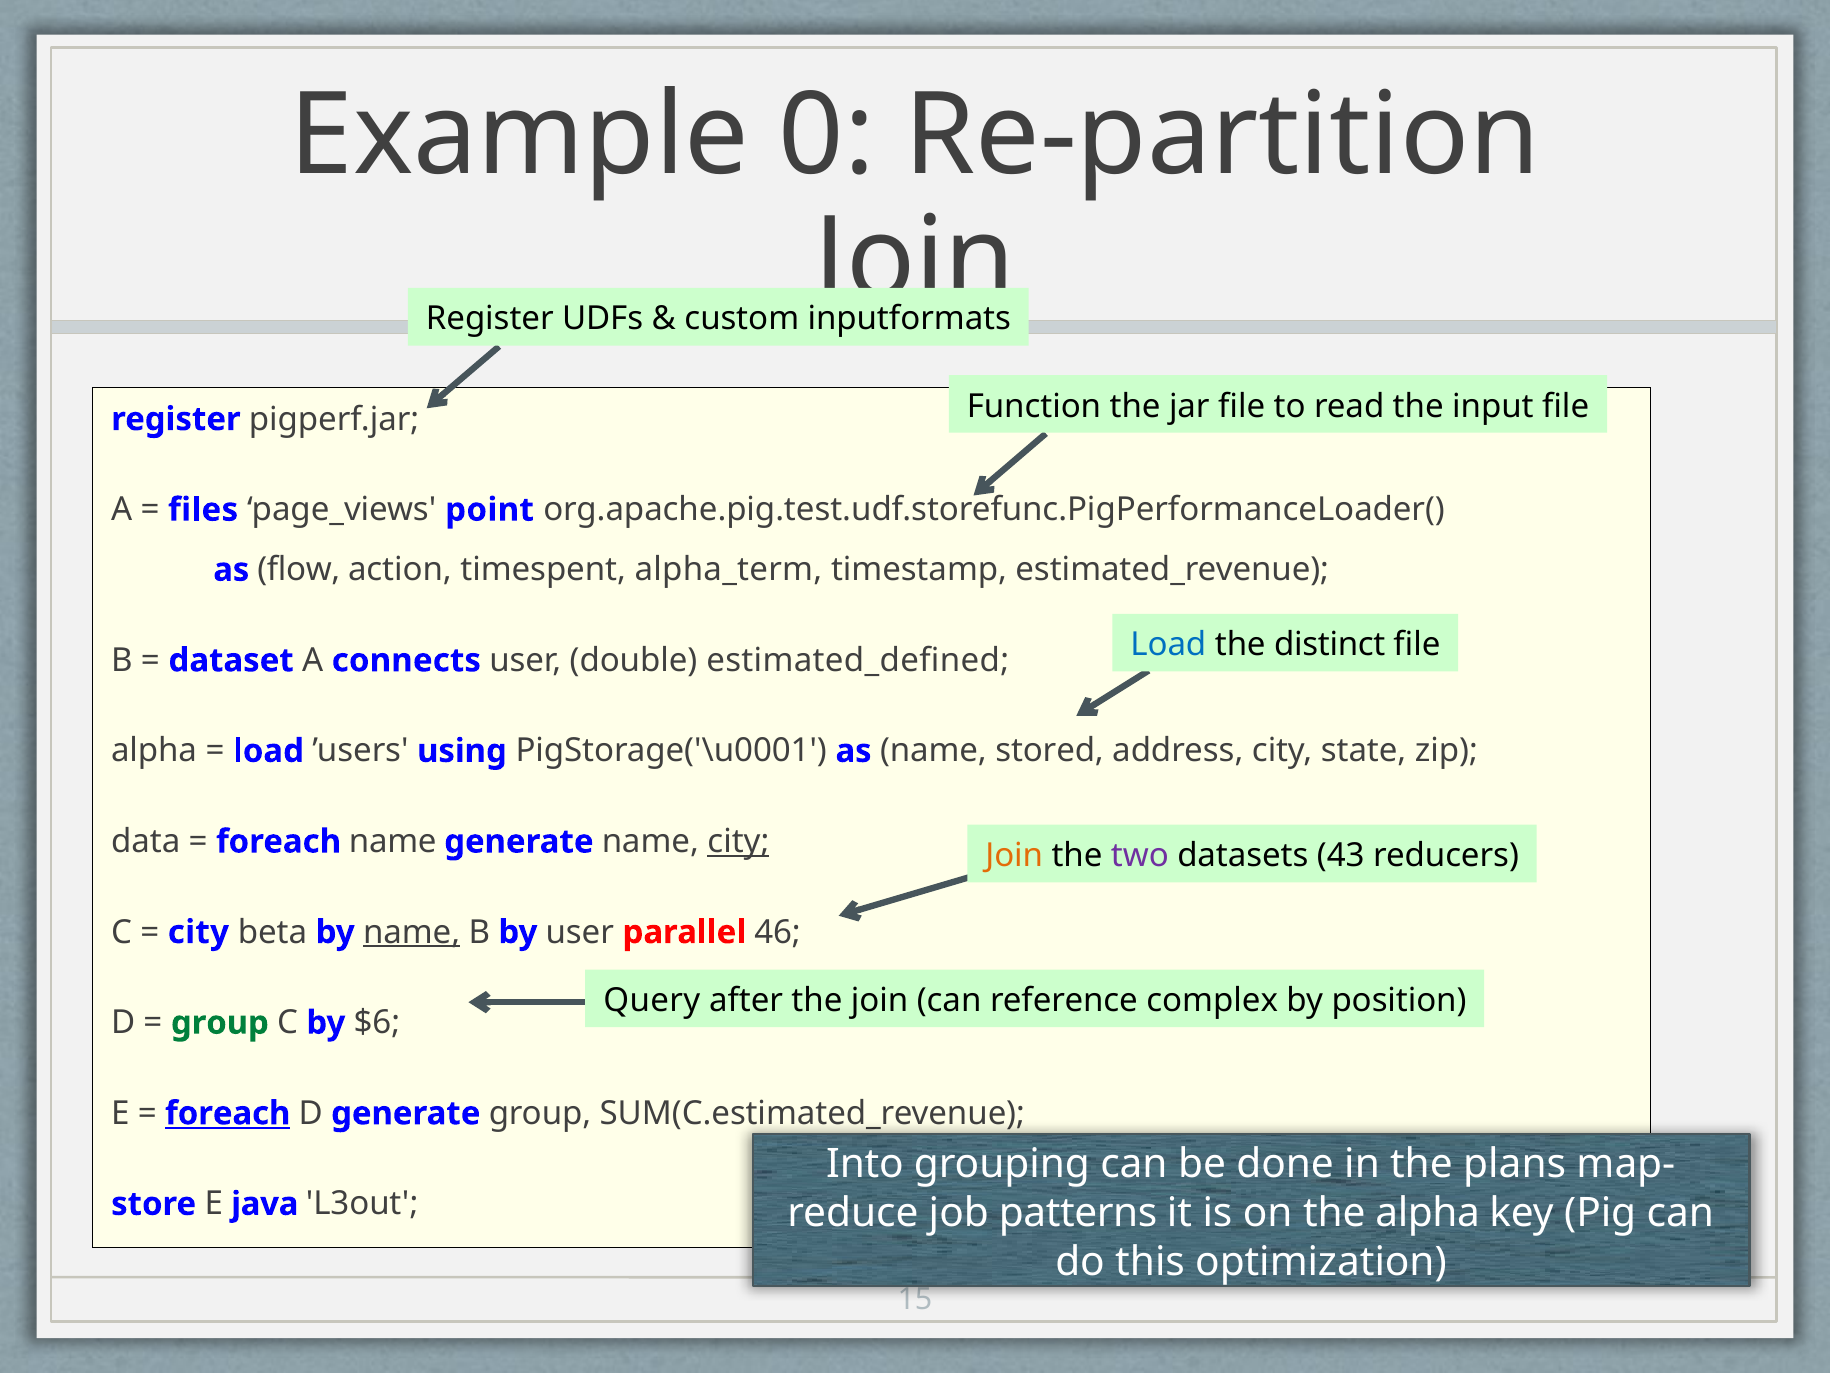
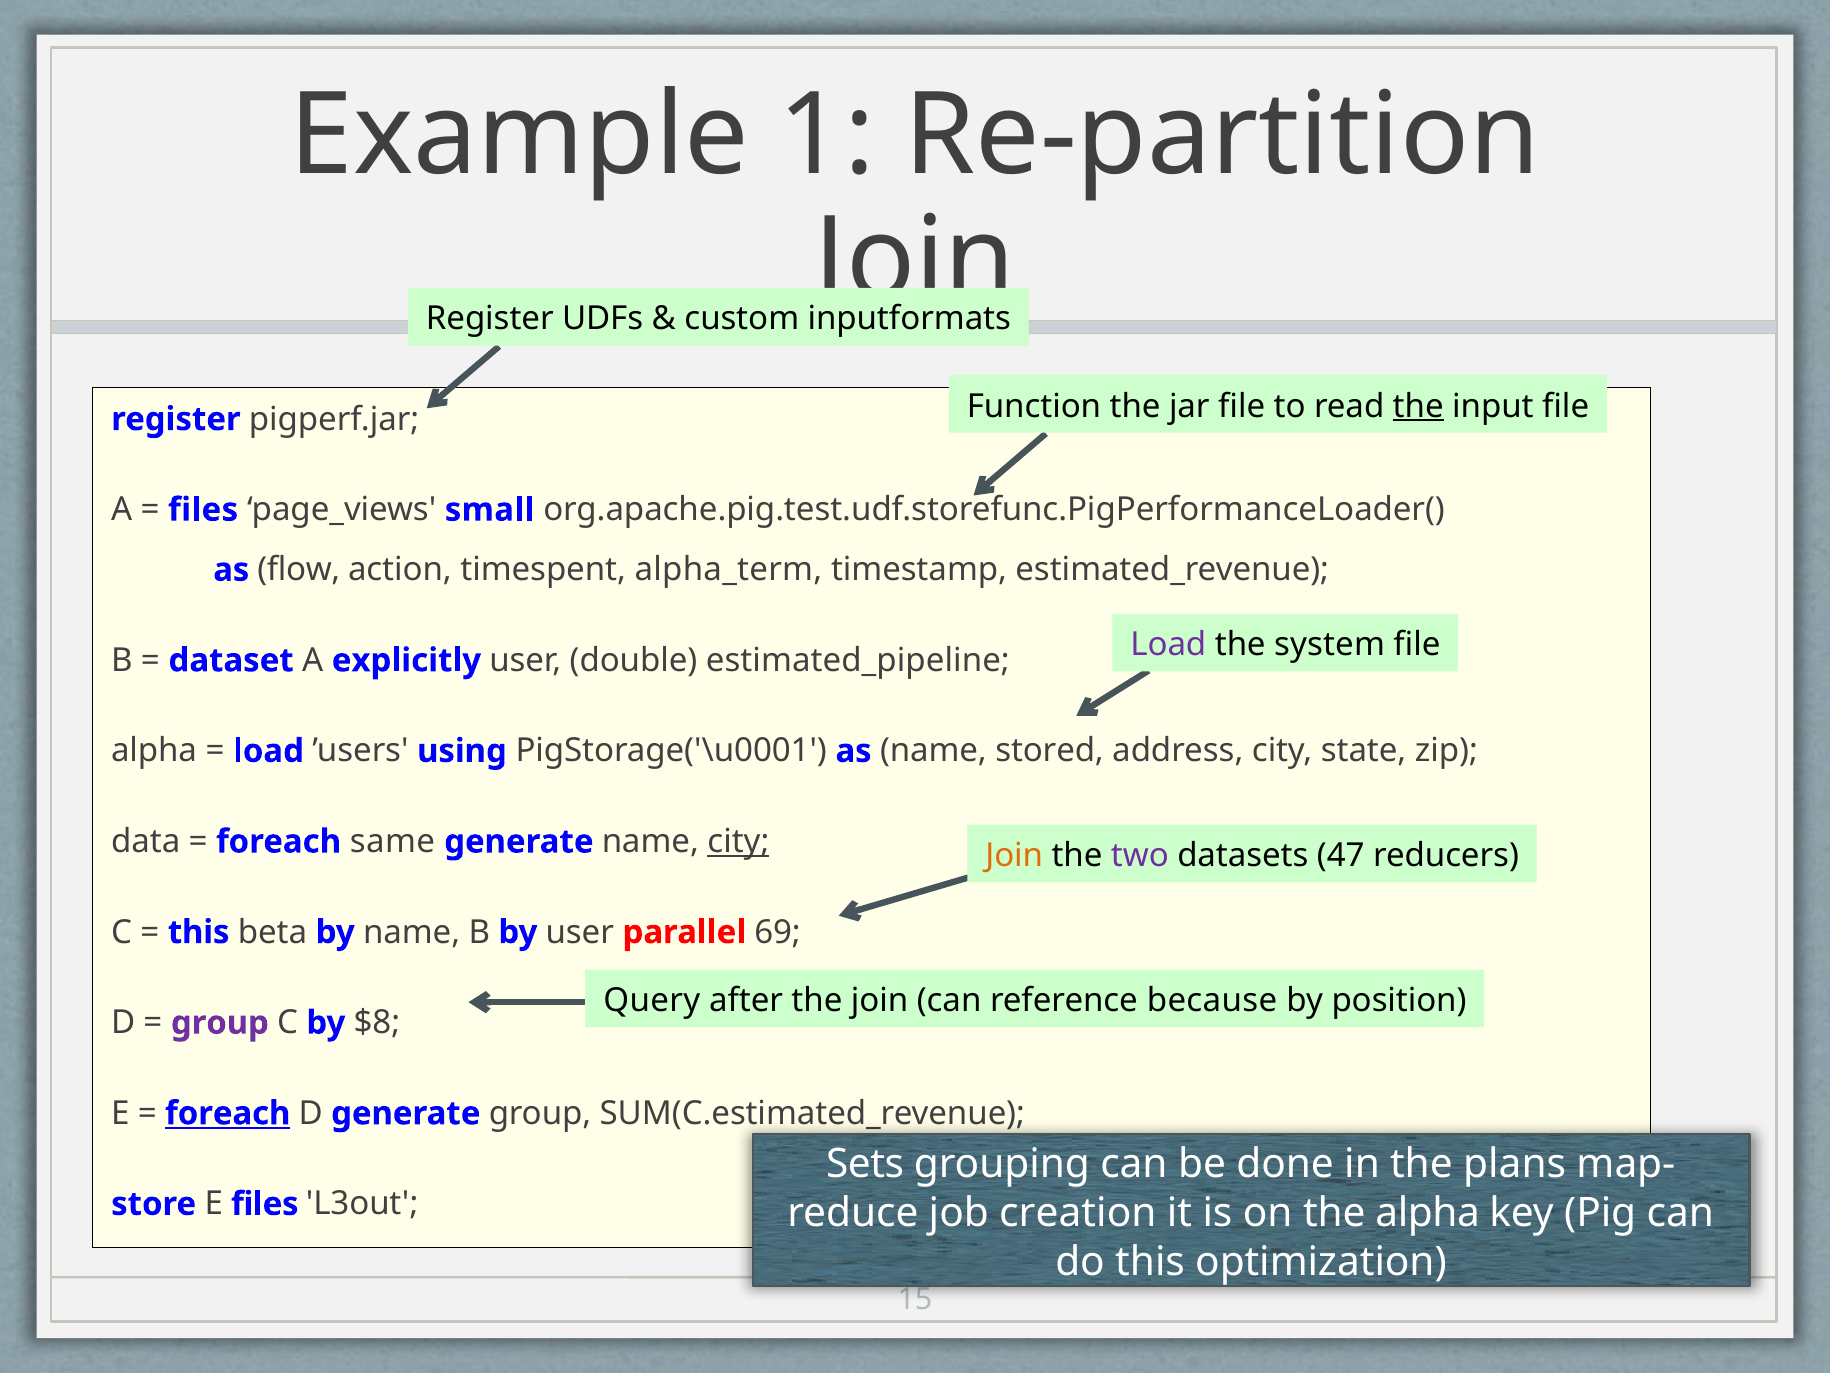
0: 0 -> 1 (827, 136)
the underline: none -> present (1418, 406)
point: point -> small (490, 510)
Load colour: blue -> purple (1168, 645)
distinct: distinct -> system (1330, 645)
connects: connects -> explicitly (406, 660)
estimated_defined: estimated_defined -> estimated_pipeline (858, 660)
foreach name: name -> same (392, 841)
43: 43 -> 47 (1341, 855)
city: city -> this (199, 932)
name underline: present -> none (412, 932)
46: 46 -> 69 (778, 932)
complex: complex -> because (1212, 1000)
group colour: green -> purple (220, 1022)
$6: $6 -> $8 (377, 1022)
Into: Into -> Sets (865, 1164)
E java: java -> files (265, 1204)
patterns: patterns -> creation (1078, 1212)
